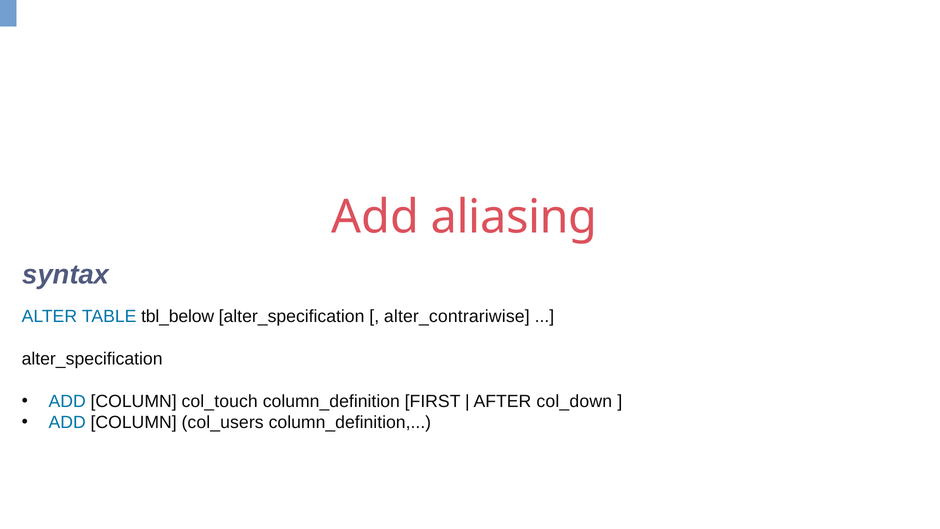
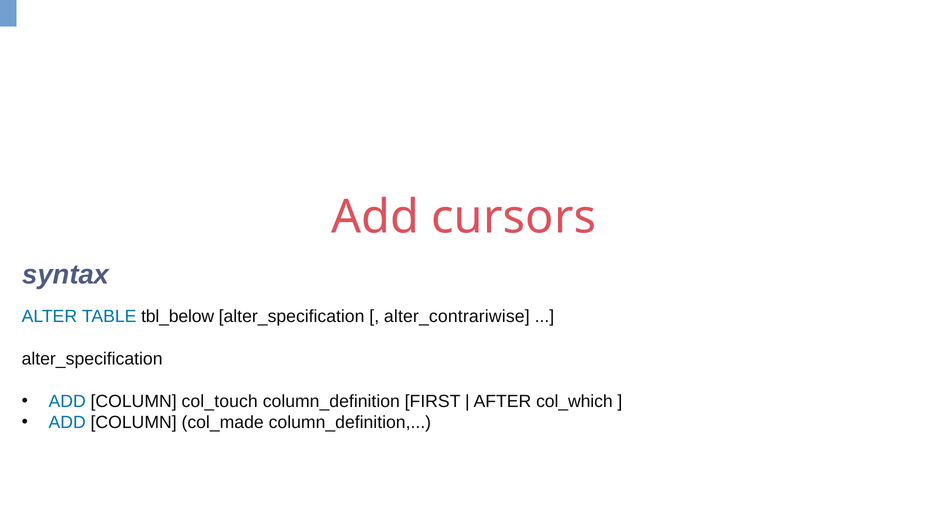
aliasing: aliasing -> cursors (514, 217)
col_down: col_down -> col_which (574, 401)
col_users: col_users -> col_made (223, 422)
